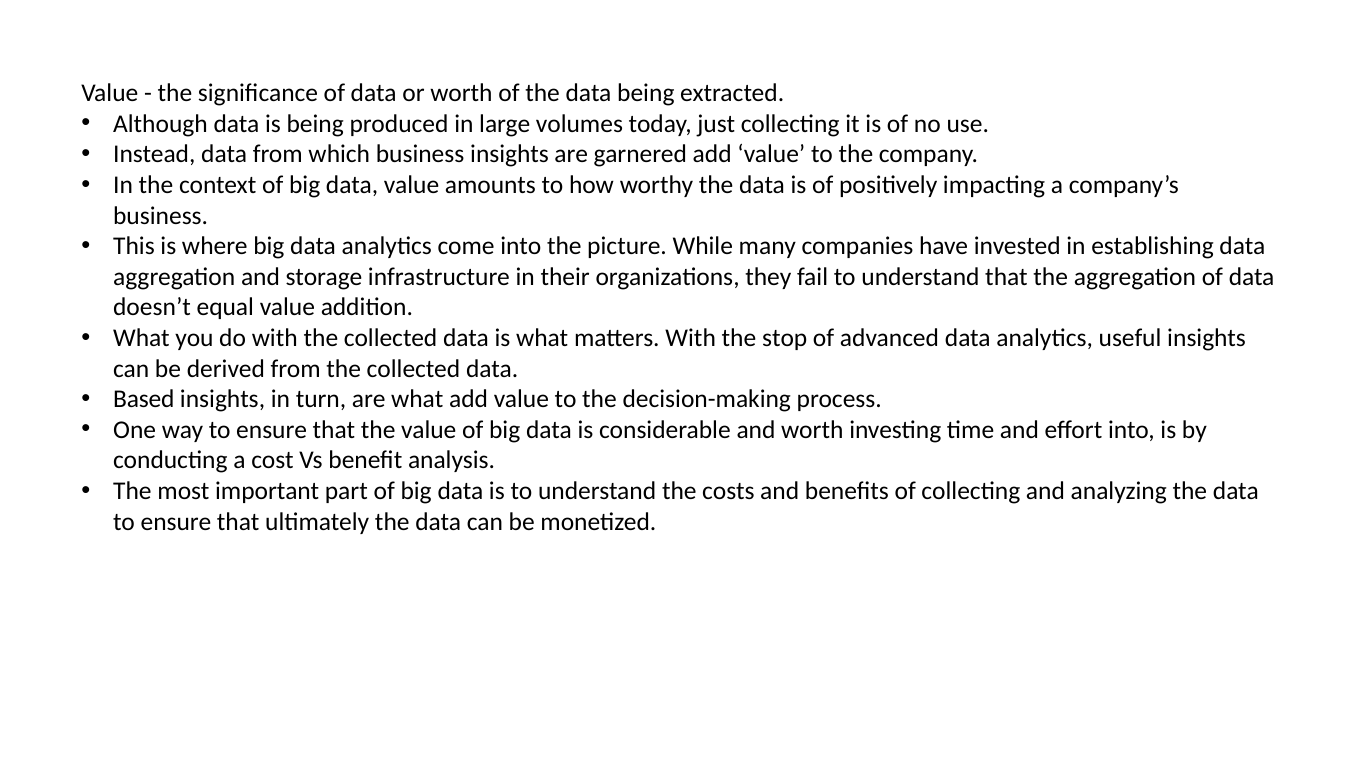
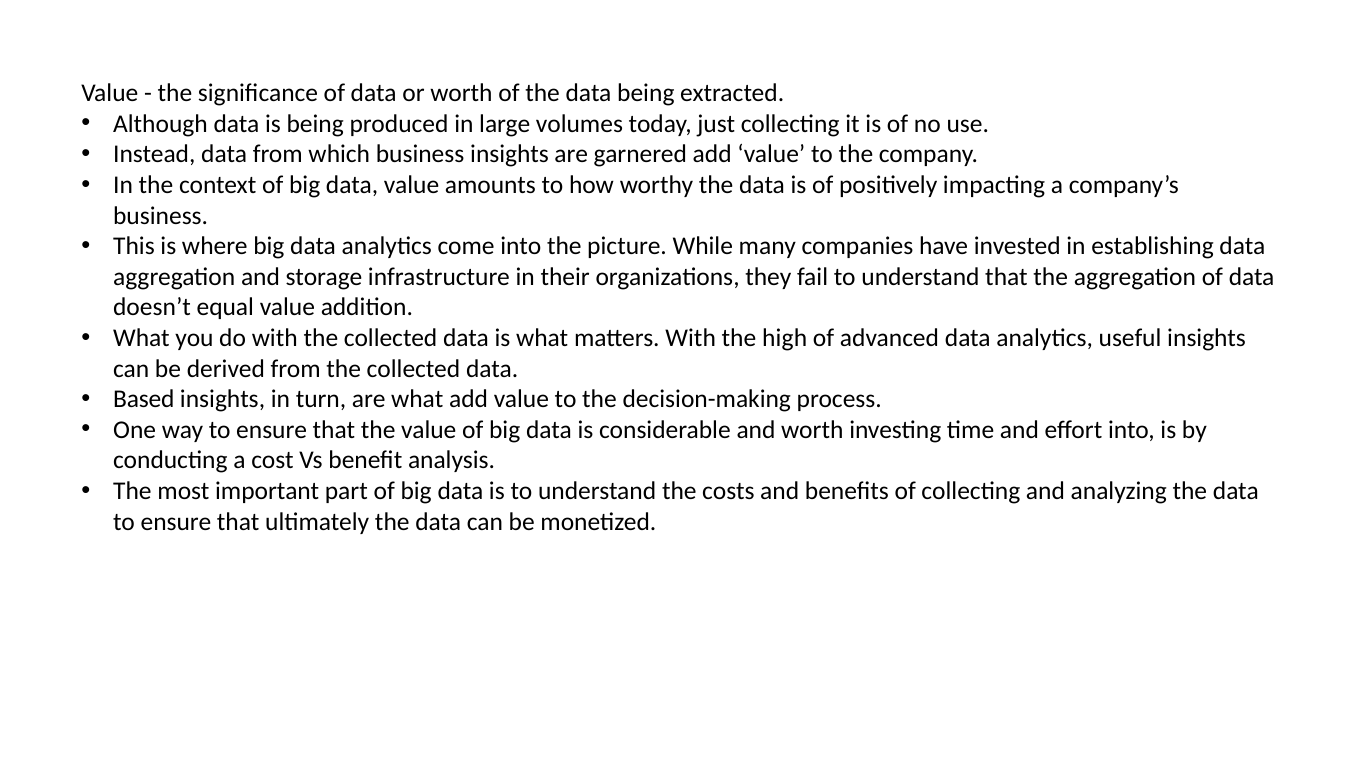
stop: stop -> high (785, 338)
